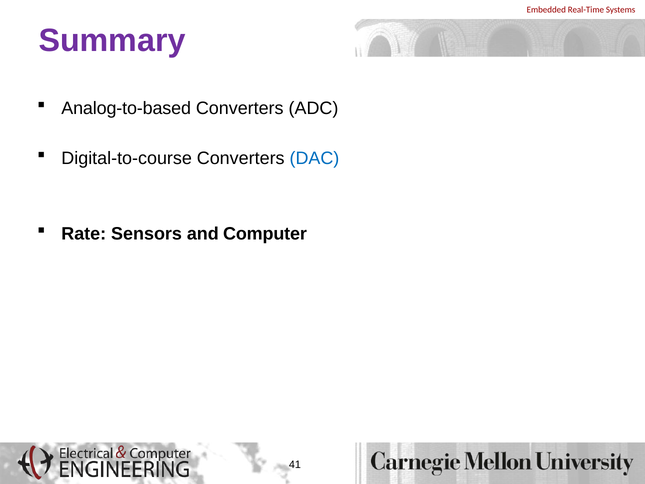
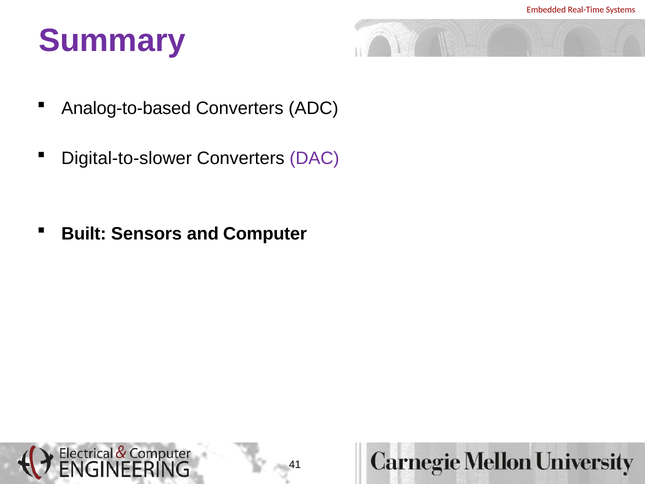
Digital-to-course: Digital-to-course -> Digital-to-slower (127, 158)
DAC colour: blue -> purple (314, 158)
Rate: Rate -> Built (84, 234)
